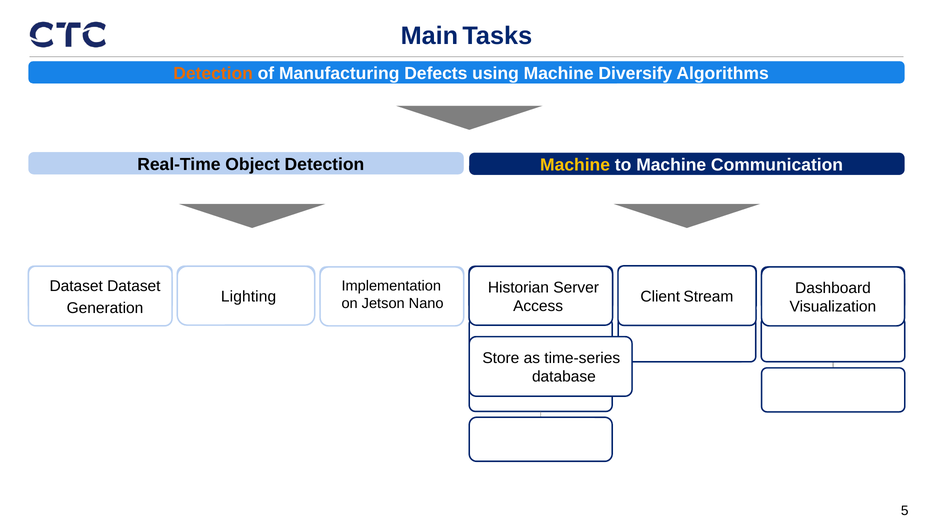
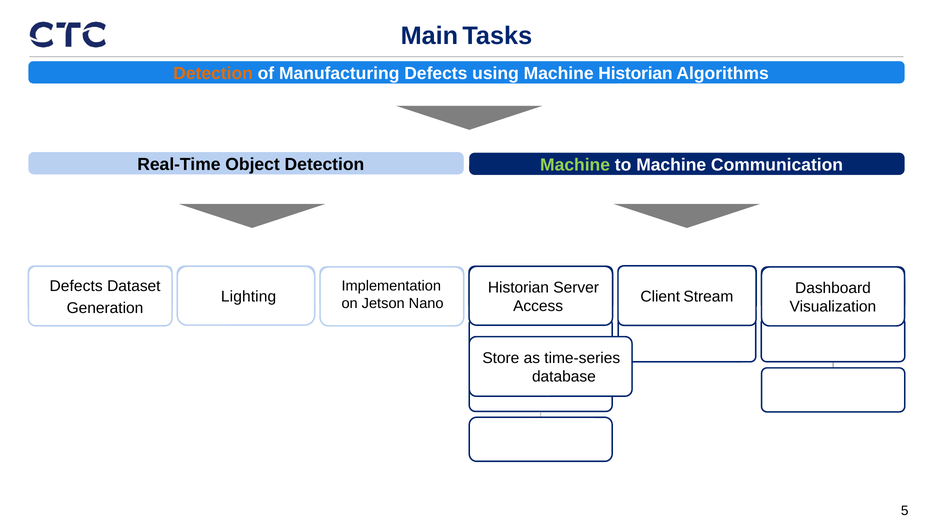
Machine Diversify: Diversify -> Historian (635, 74)
Machine colour: yellow -> light green (575, 165)
Dataset: Dataset -> Defects (76, 286)
